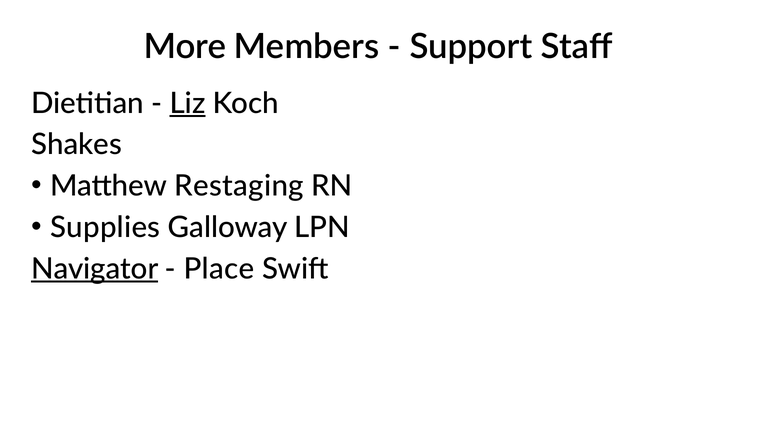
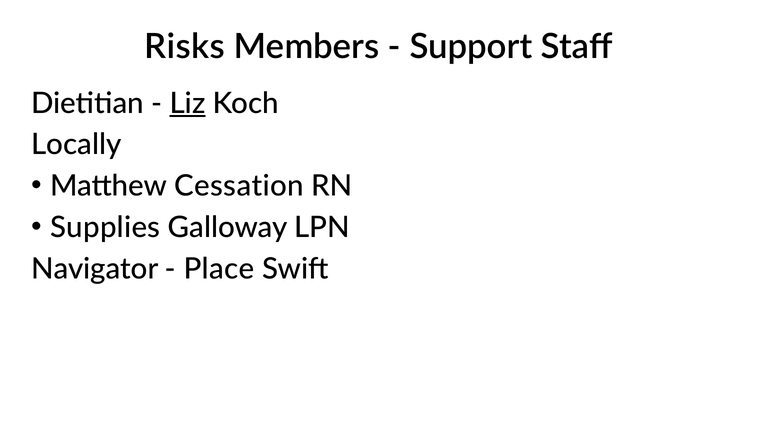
More: More -> Risks (185, 47)
Shakes: Shakes -> Locally (76, 145)
Restaging: Restaging -> Cessation (239, 186)
Navigator underline: present -> none (95, 269)
